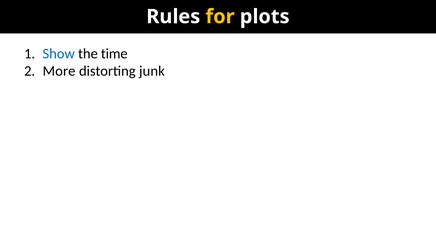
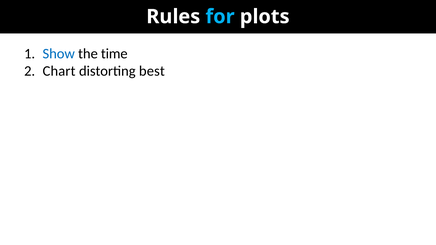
for colour: yellow -> light blue (220, 17)
More: More -> Chart (59, 71)
junk: junk -> best (152, 71)
